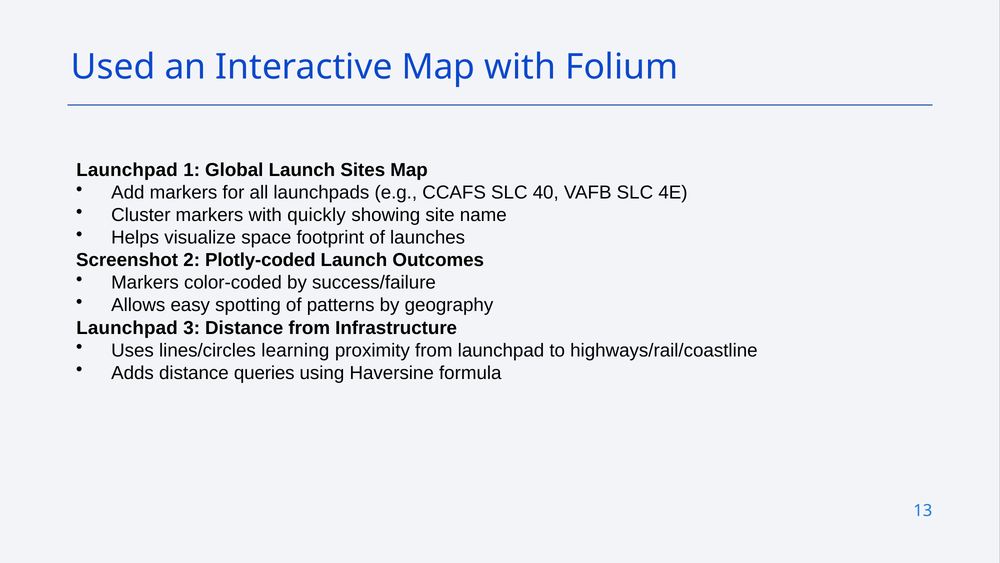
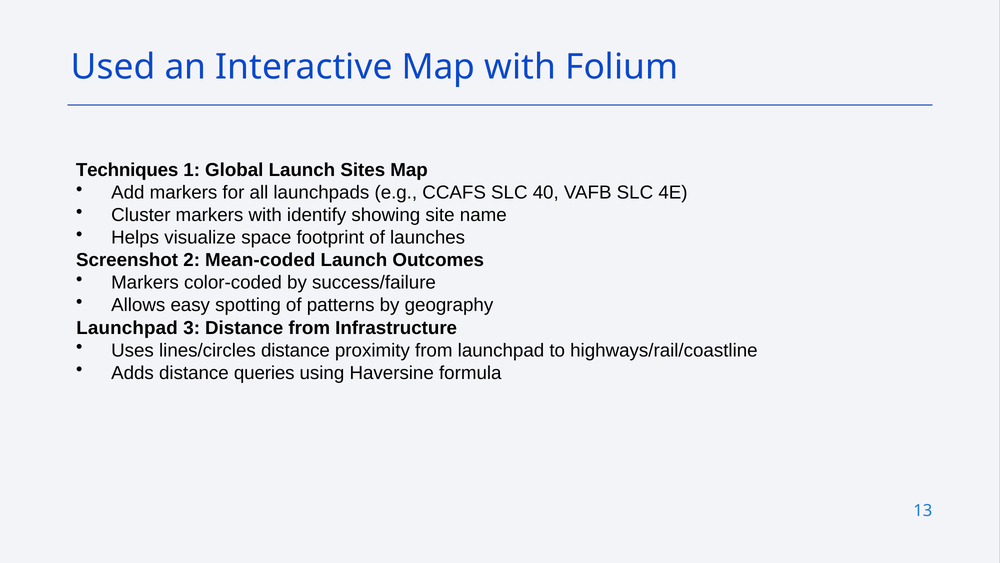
Launchpad: Launchpad -> Techniques (127, 170)
quickly: quickly -> identify (317, 215)
Plotly-coded: Plotly-coded -> Mean-coded (260, 260)
lines/circles learning: learning -> distance (295, 350)
